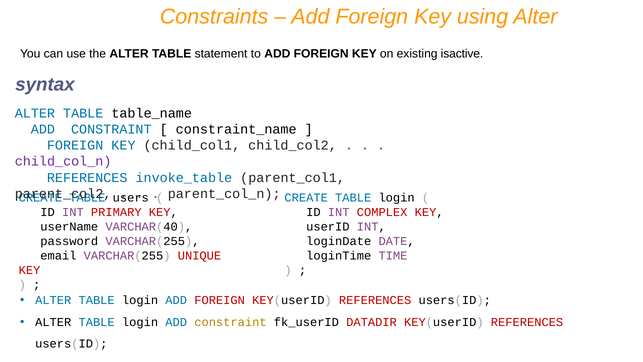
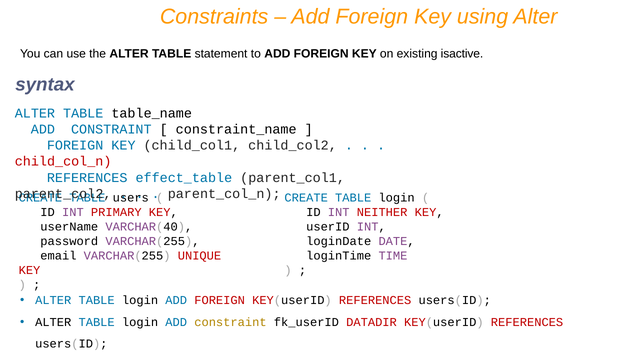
child_col_n colour: purple -> red (63, 161)
invoke_table: invoke_table -> effect_table (184, 177)
COMPLEX: COMPLEX -> NEITHER (382, 212)
